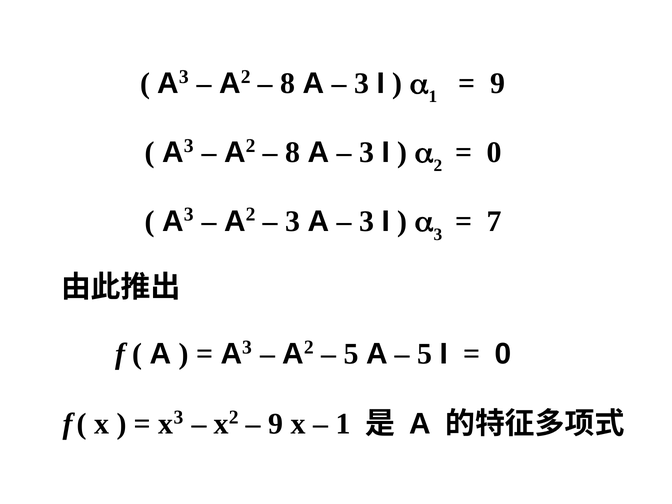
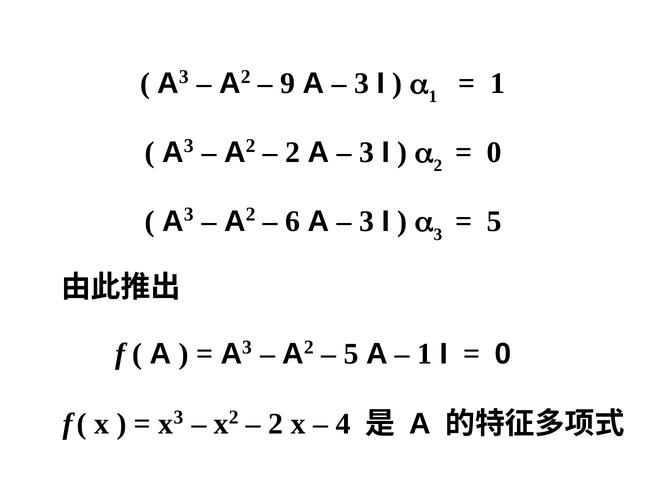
8: 8 -> 9 (288, 84)
9: 9 -> 1 (498, 84)
8: 8 -> 2 (293, 152)
3: 3 -> 6 (293, 221)
7: 7 -> 5 (494, 221)
5: 5 -> 1 (425, 354)
9: 9 -> 2 (276, 424)
1: 1 -> 4 (343, 424)
